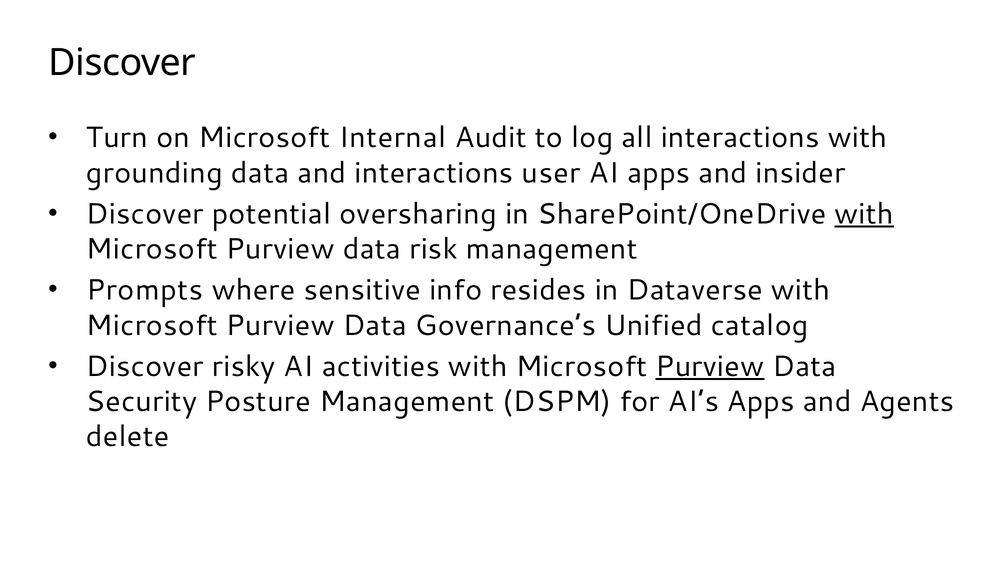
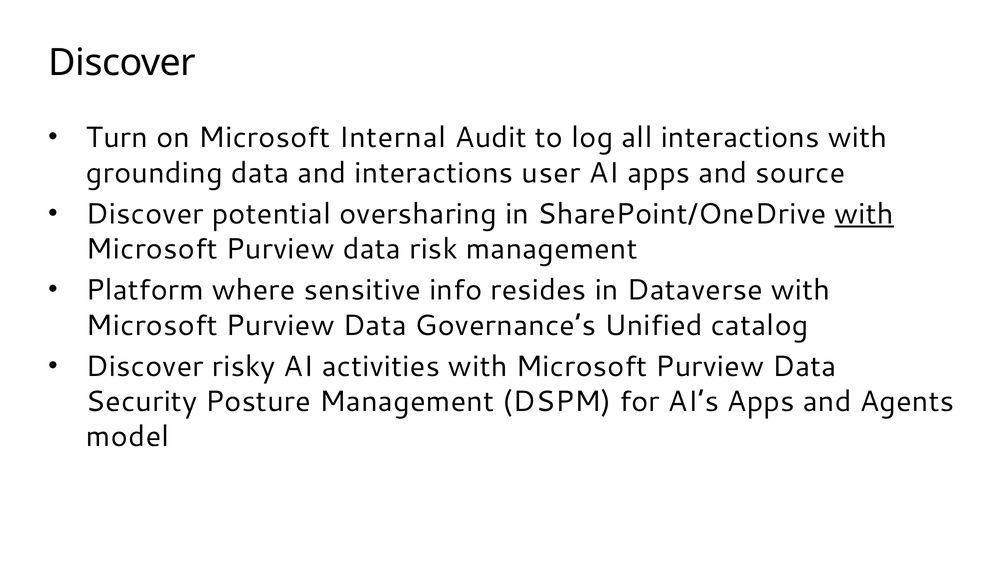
insider: insider -> source (800, 173)
Prompts: Prompts -> Platform (145, 290)
Purview underline: present -> none (710, 366)
delete: delete -> model (128, 437)
